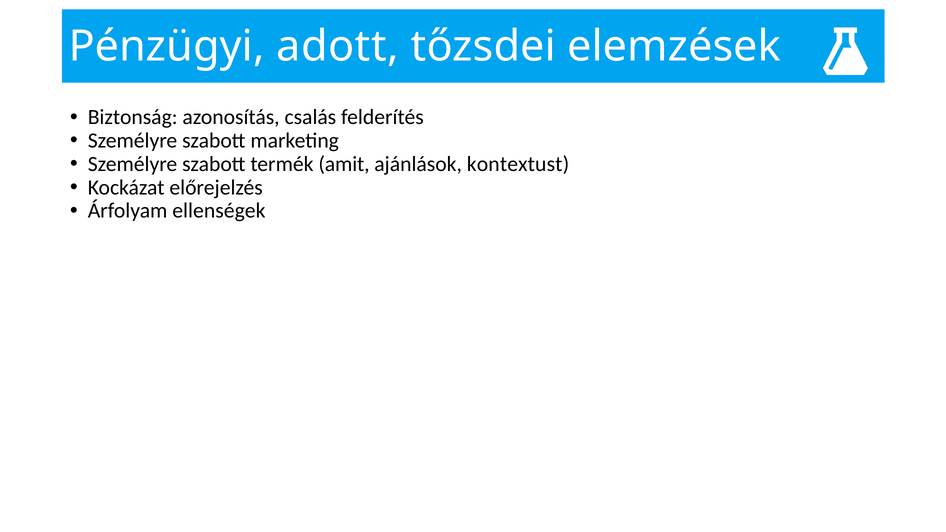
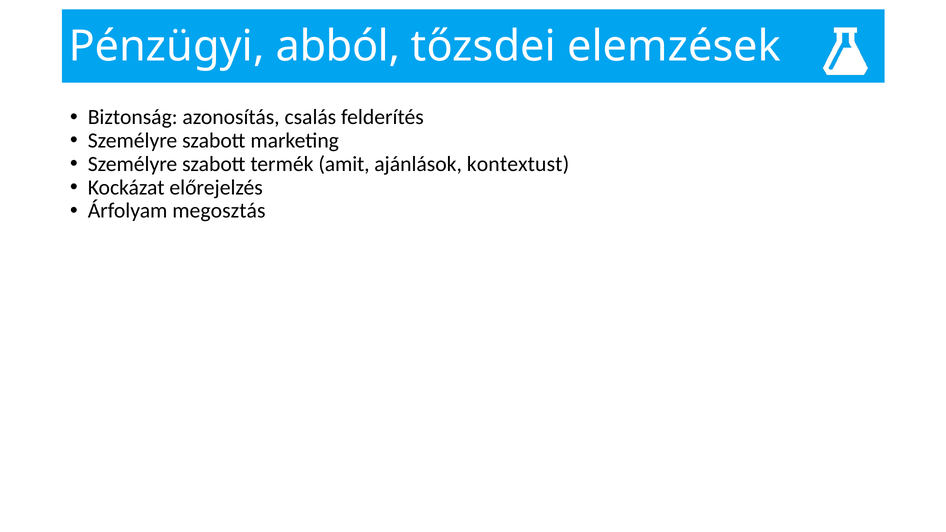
adott: adott -> abból (338, 46)
ellenségek: ellenségek -> megosztás (219, 211)
